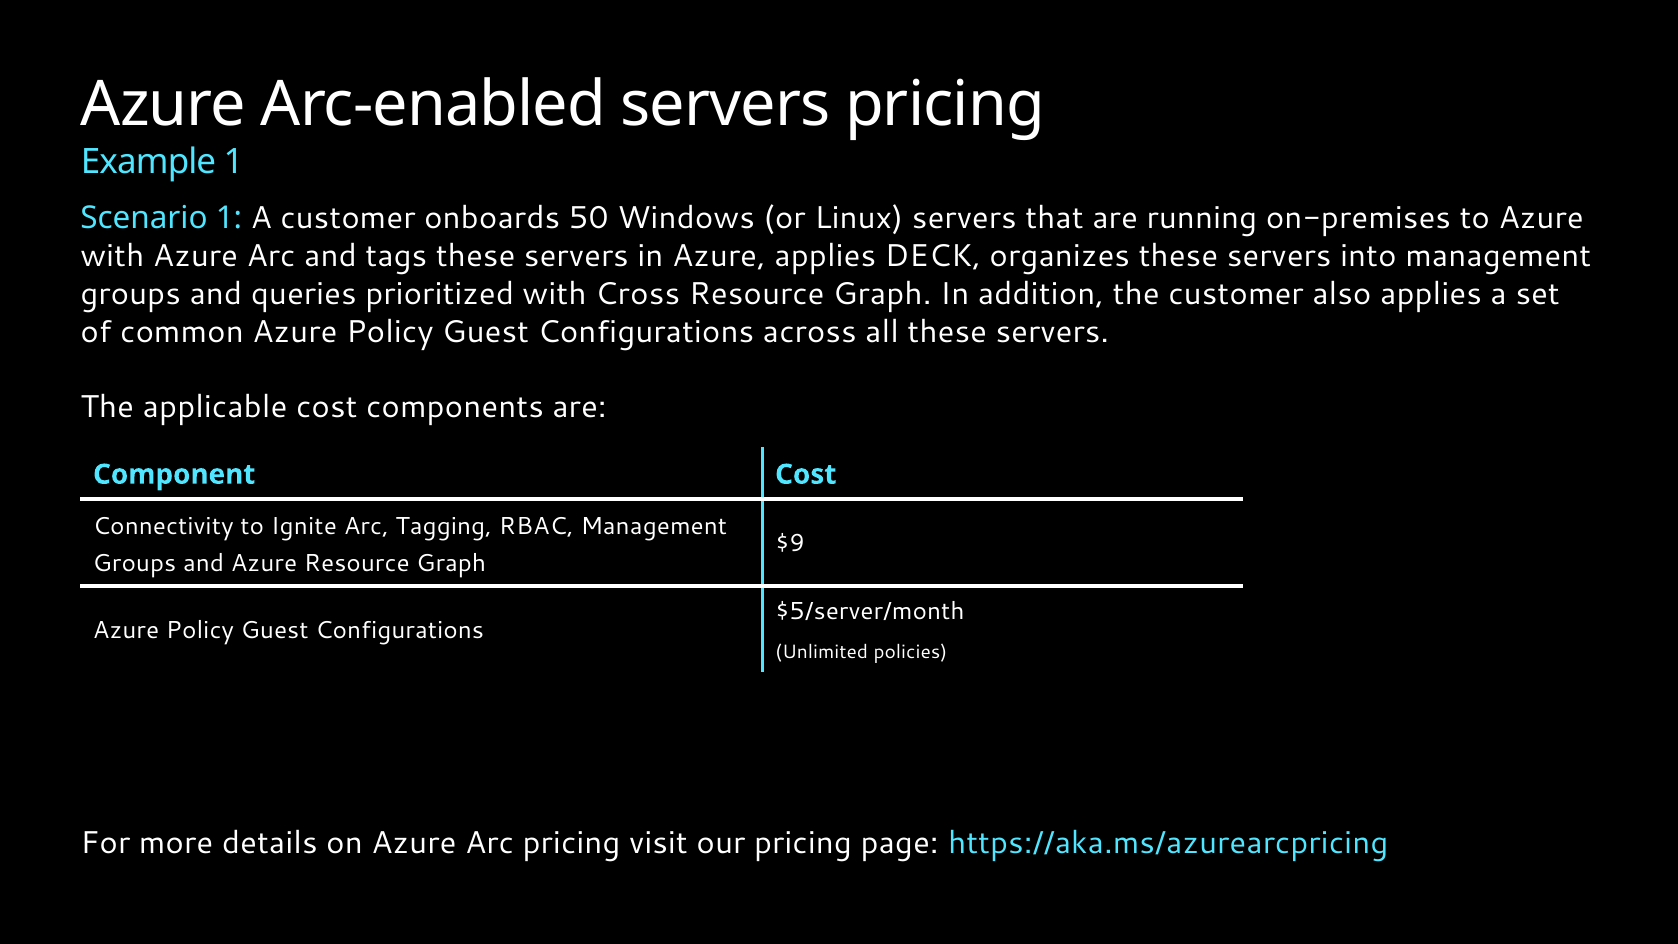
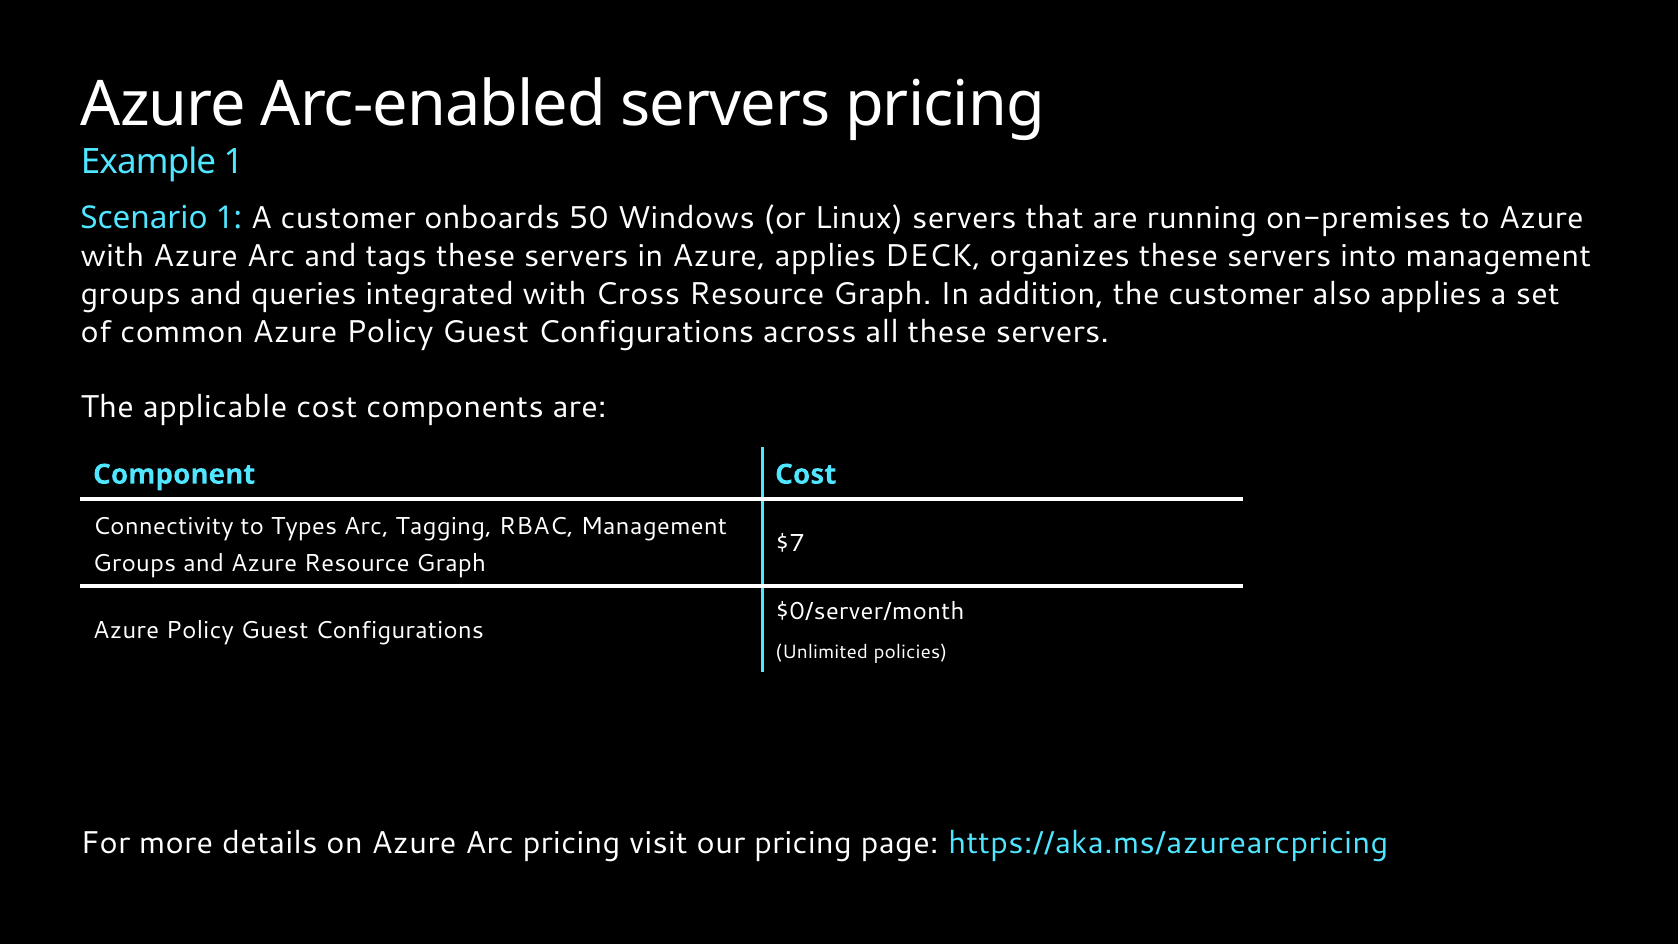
prioritized: prioritized -> integrated (440, 294)
Ignite: Ignite -> Types (304, 526)
$9: $9 -> $7 (790, 544)
$5/server/month: $5/server/month -> $0/server/month (870, 611)
